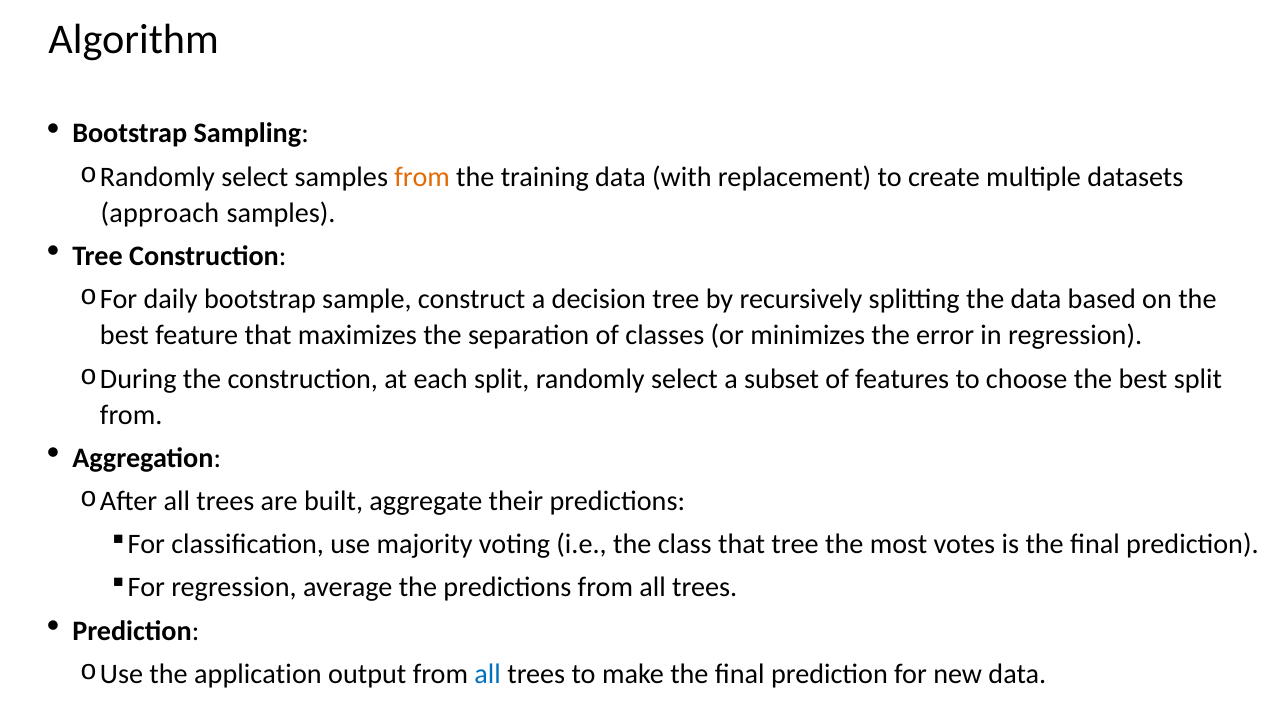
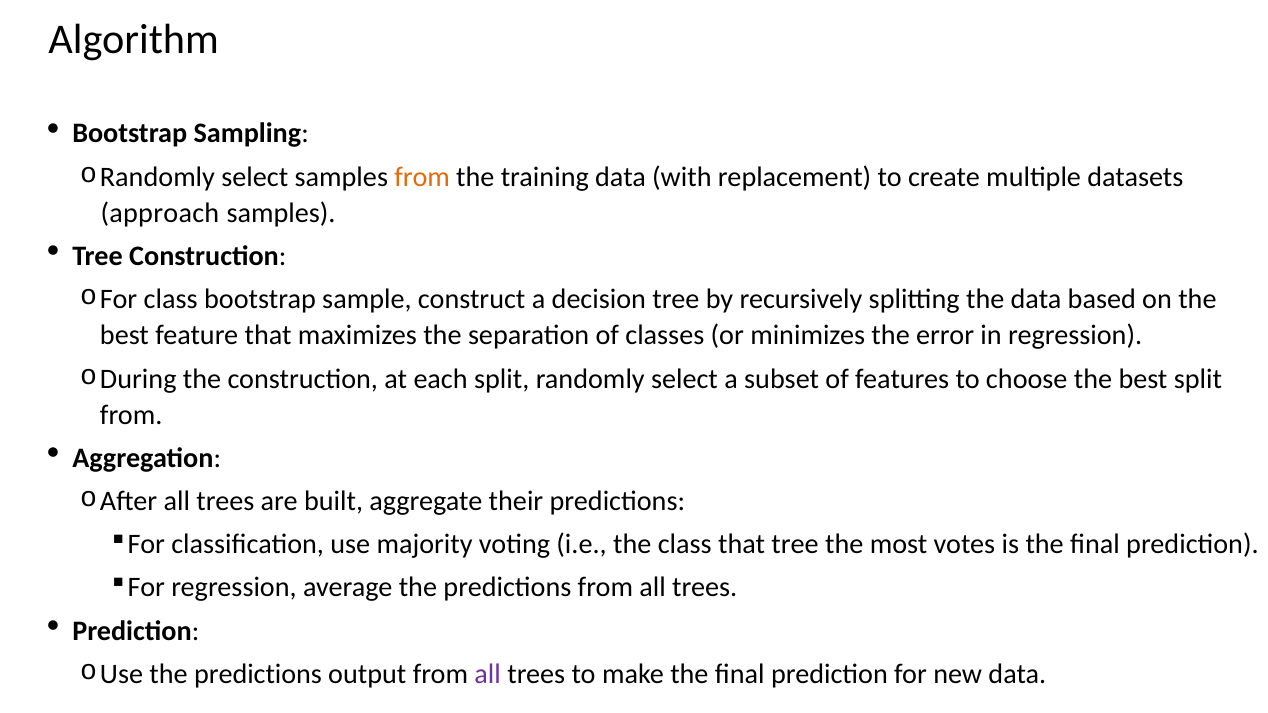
For daily: daily -> class (171, 299)
Use the application: application -> predictions (258, 674)
all colour: blue -> purple (488, 674)
